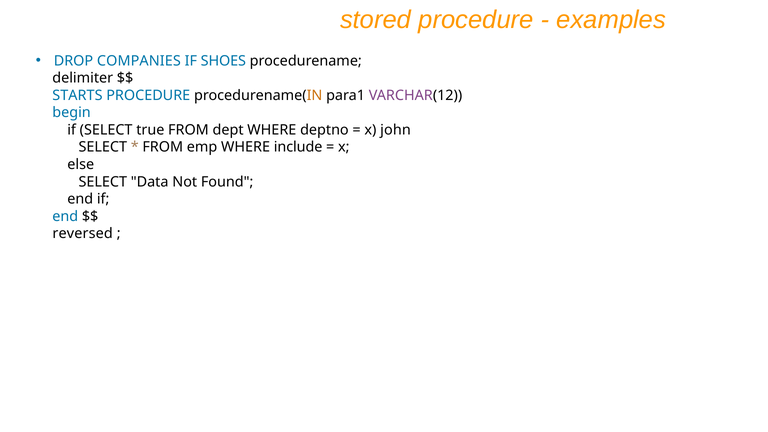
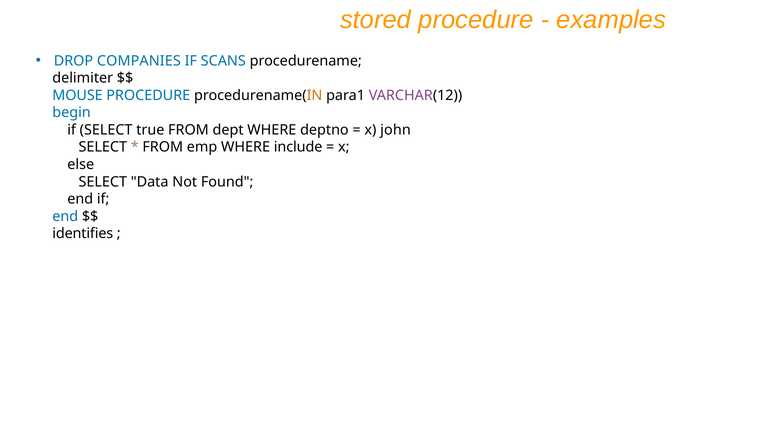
SHOES: SHOES -> SCANS (223, 61)
STARTS: STARTS -> MOUSE (78, 95)
reversed: reversed -> identifies (83, 234)
